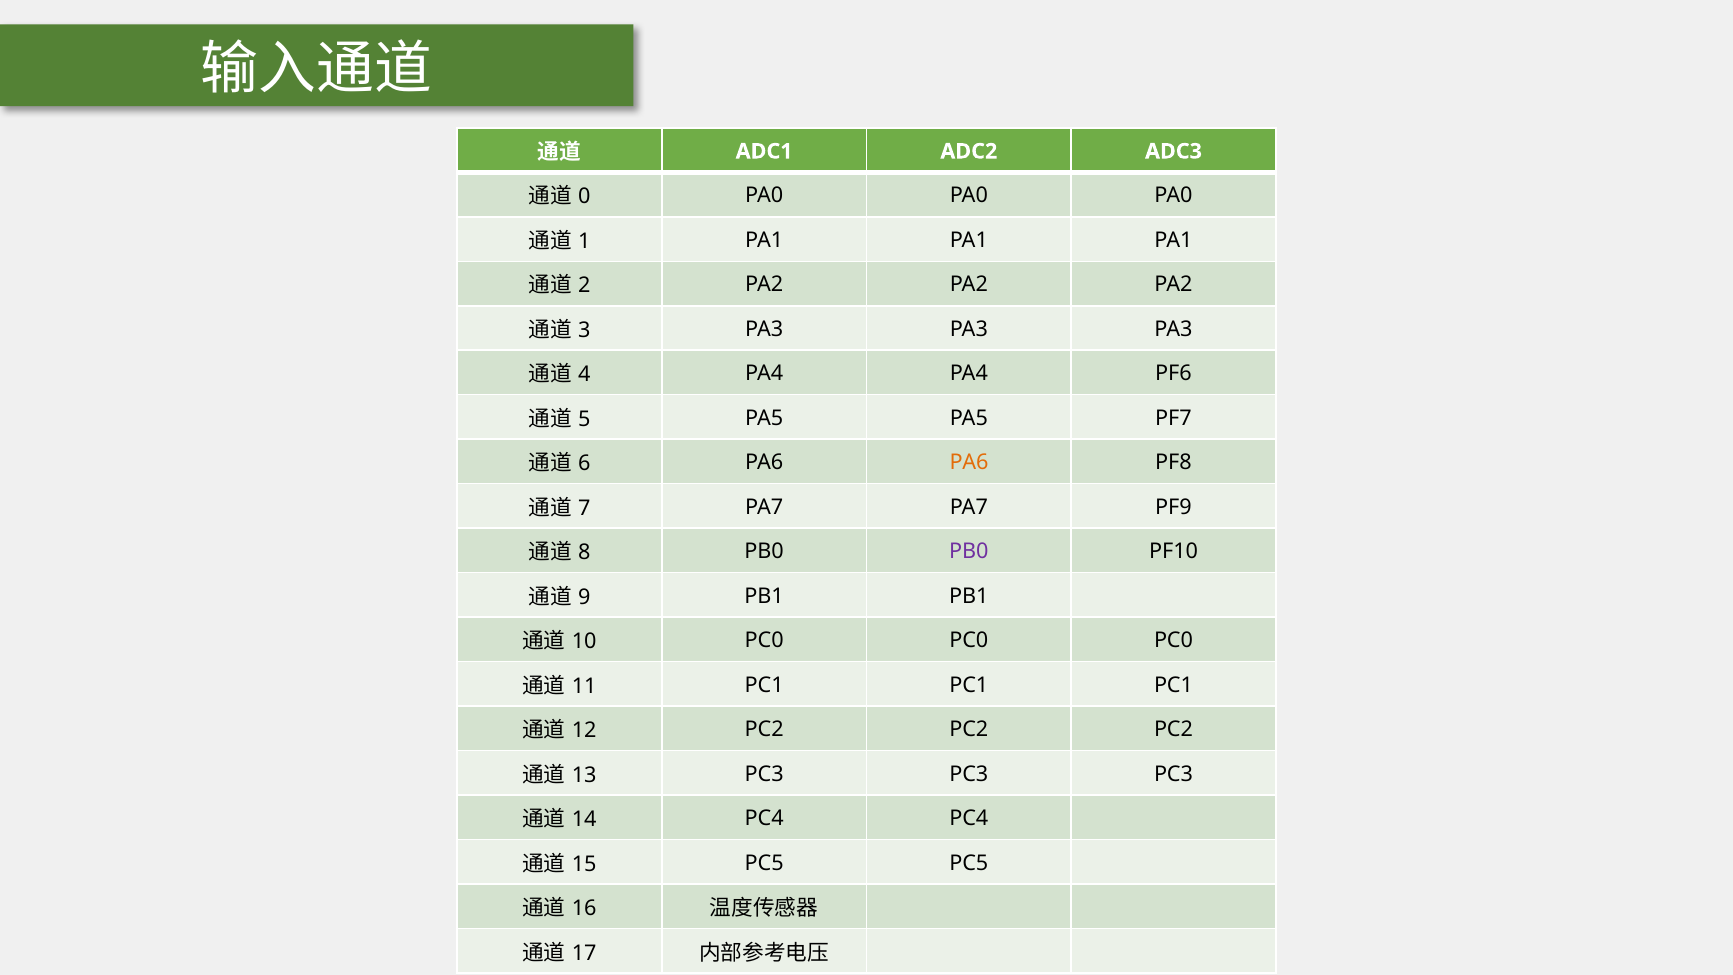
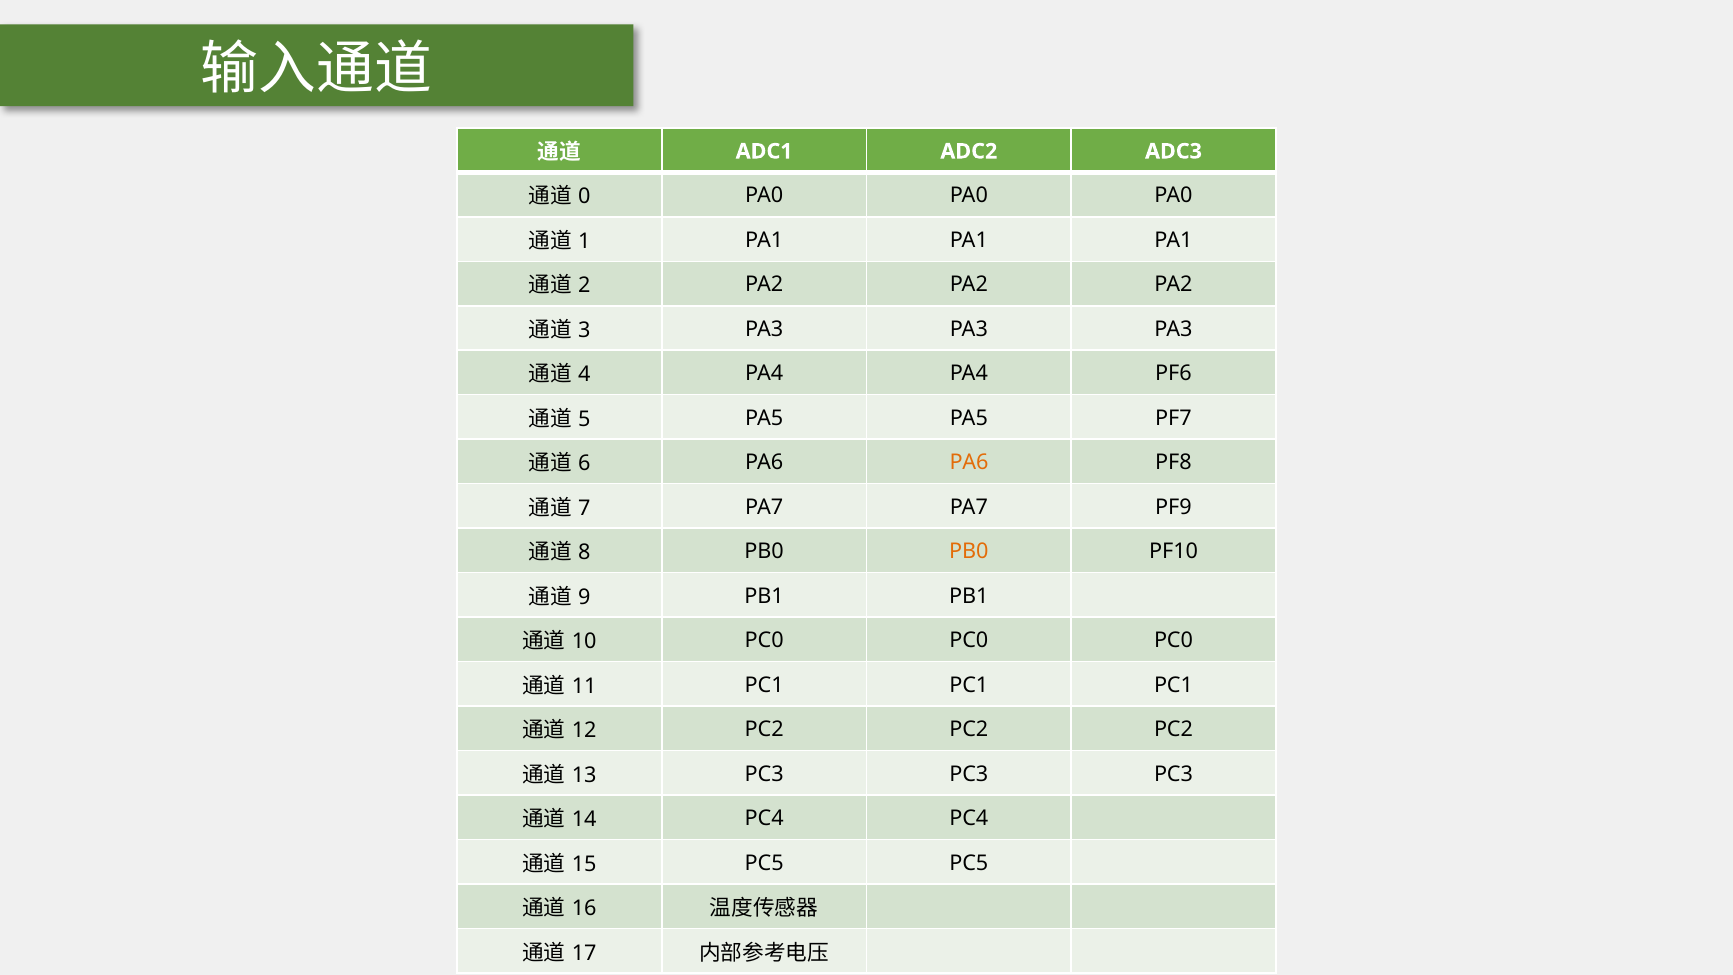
PB0 colour: purple -> orange (969, 552)
